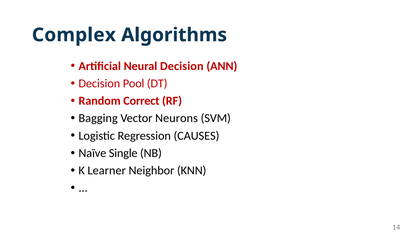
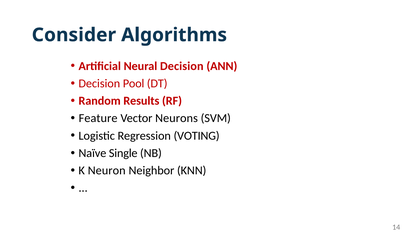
Complex: Complex -> Consider (74, 35)
Correct: Correct -> Results (141, 101)
Bagging: Bagging -> Feature (98, 118)
CAUSES: CAUSES -> VOTING (197, 136)
Learner: Learner -> Neuron (107, 171)
